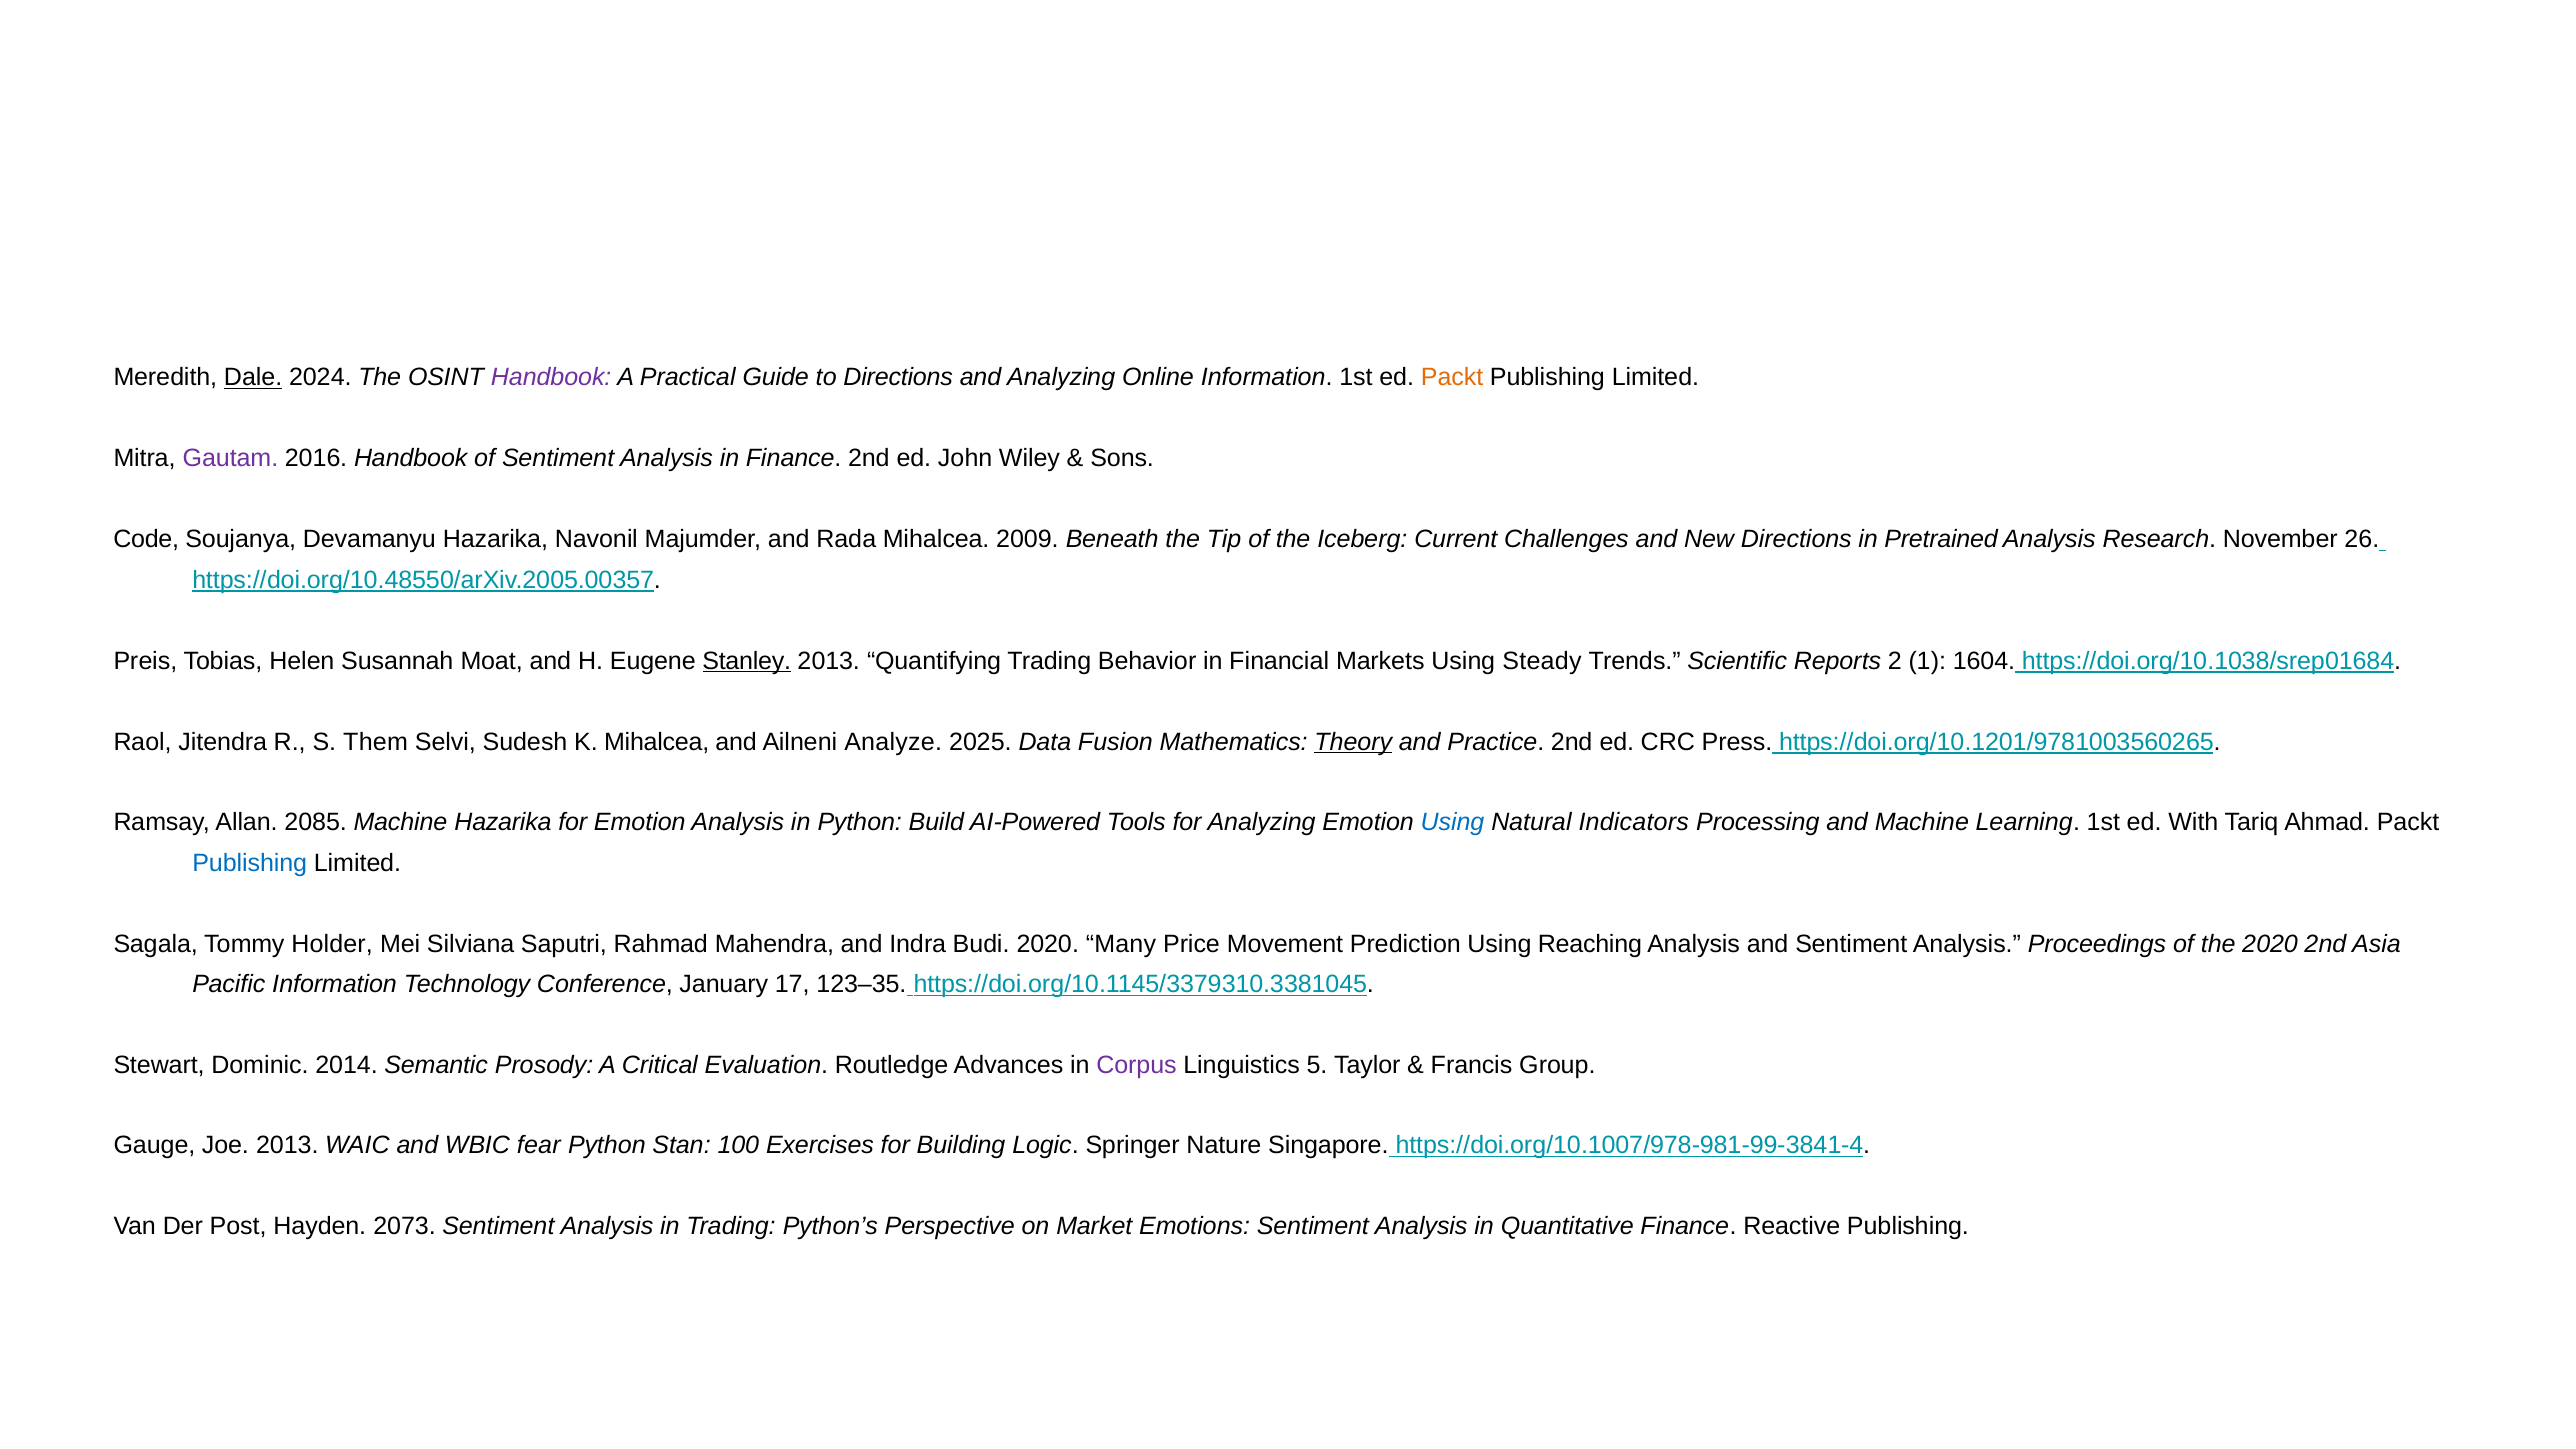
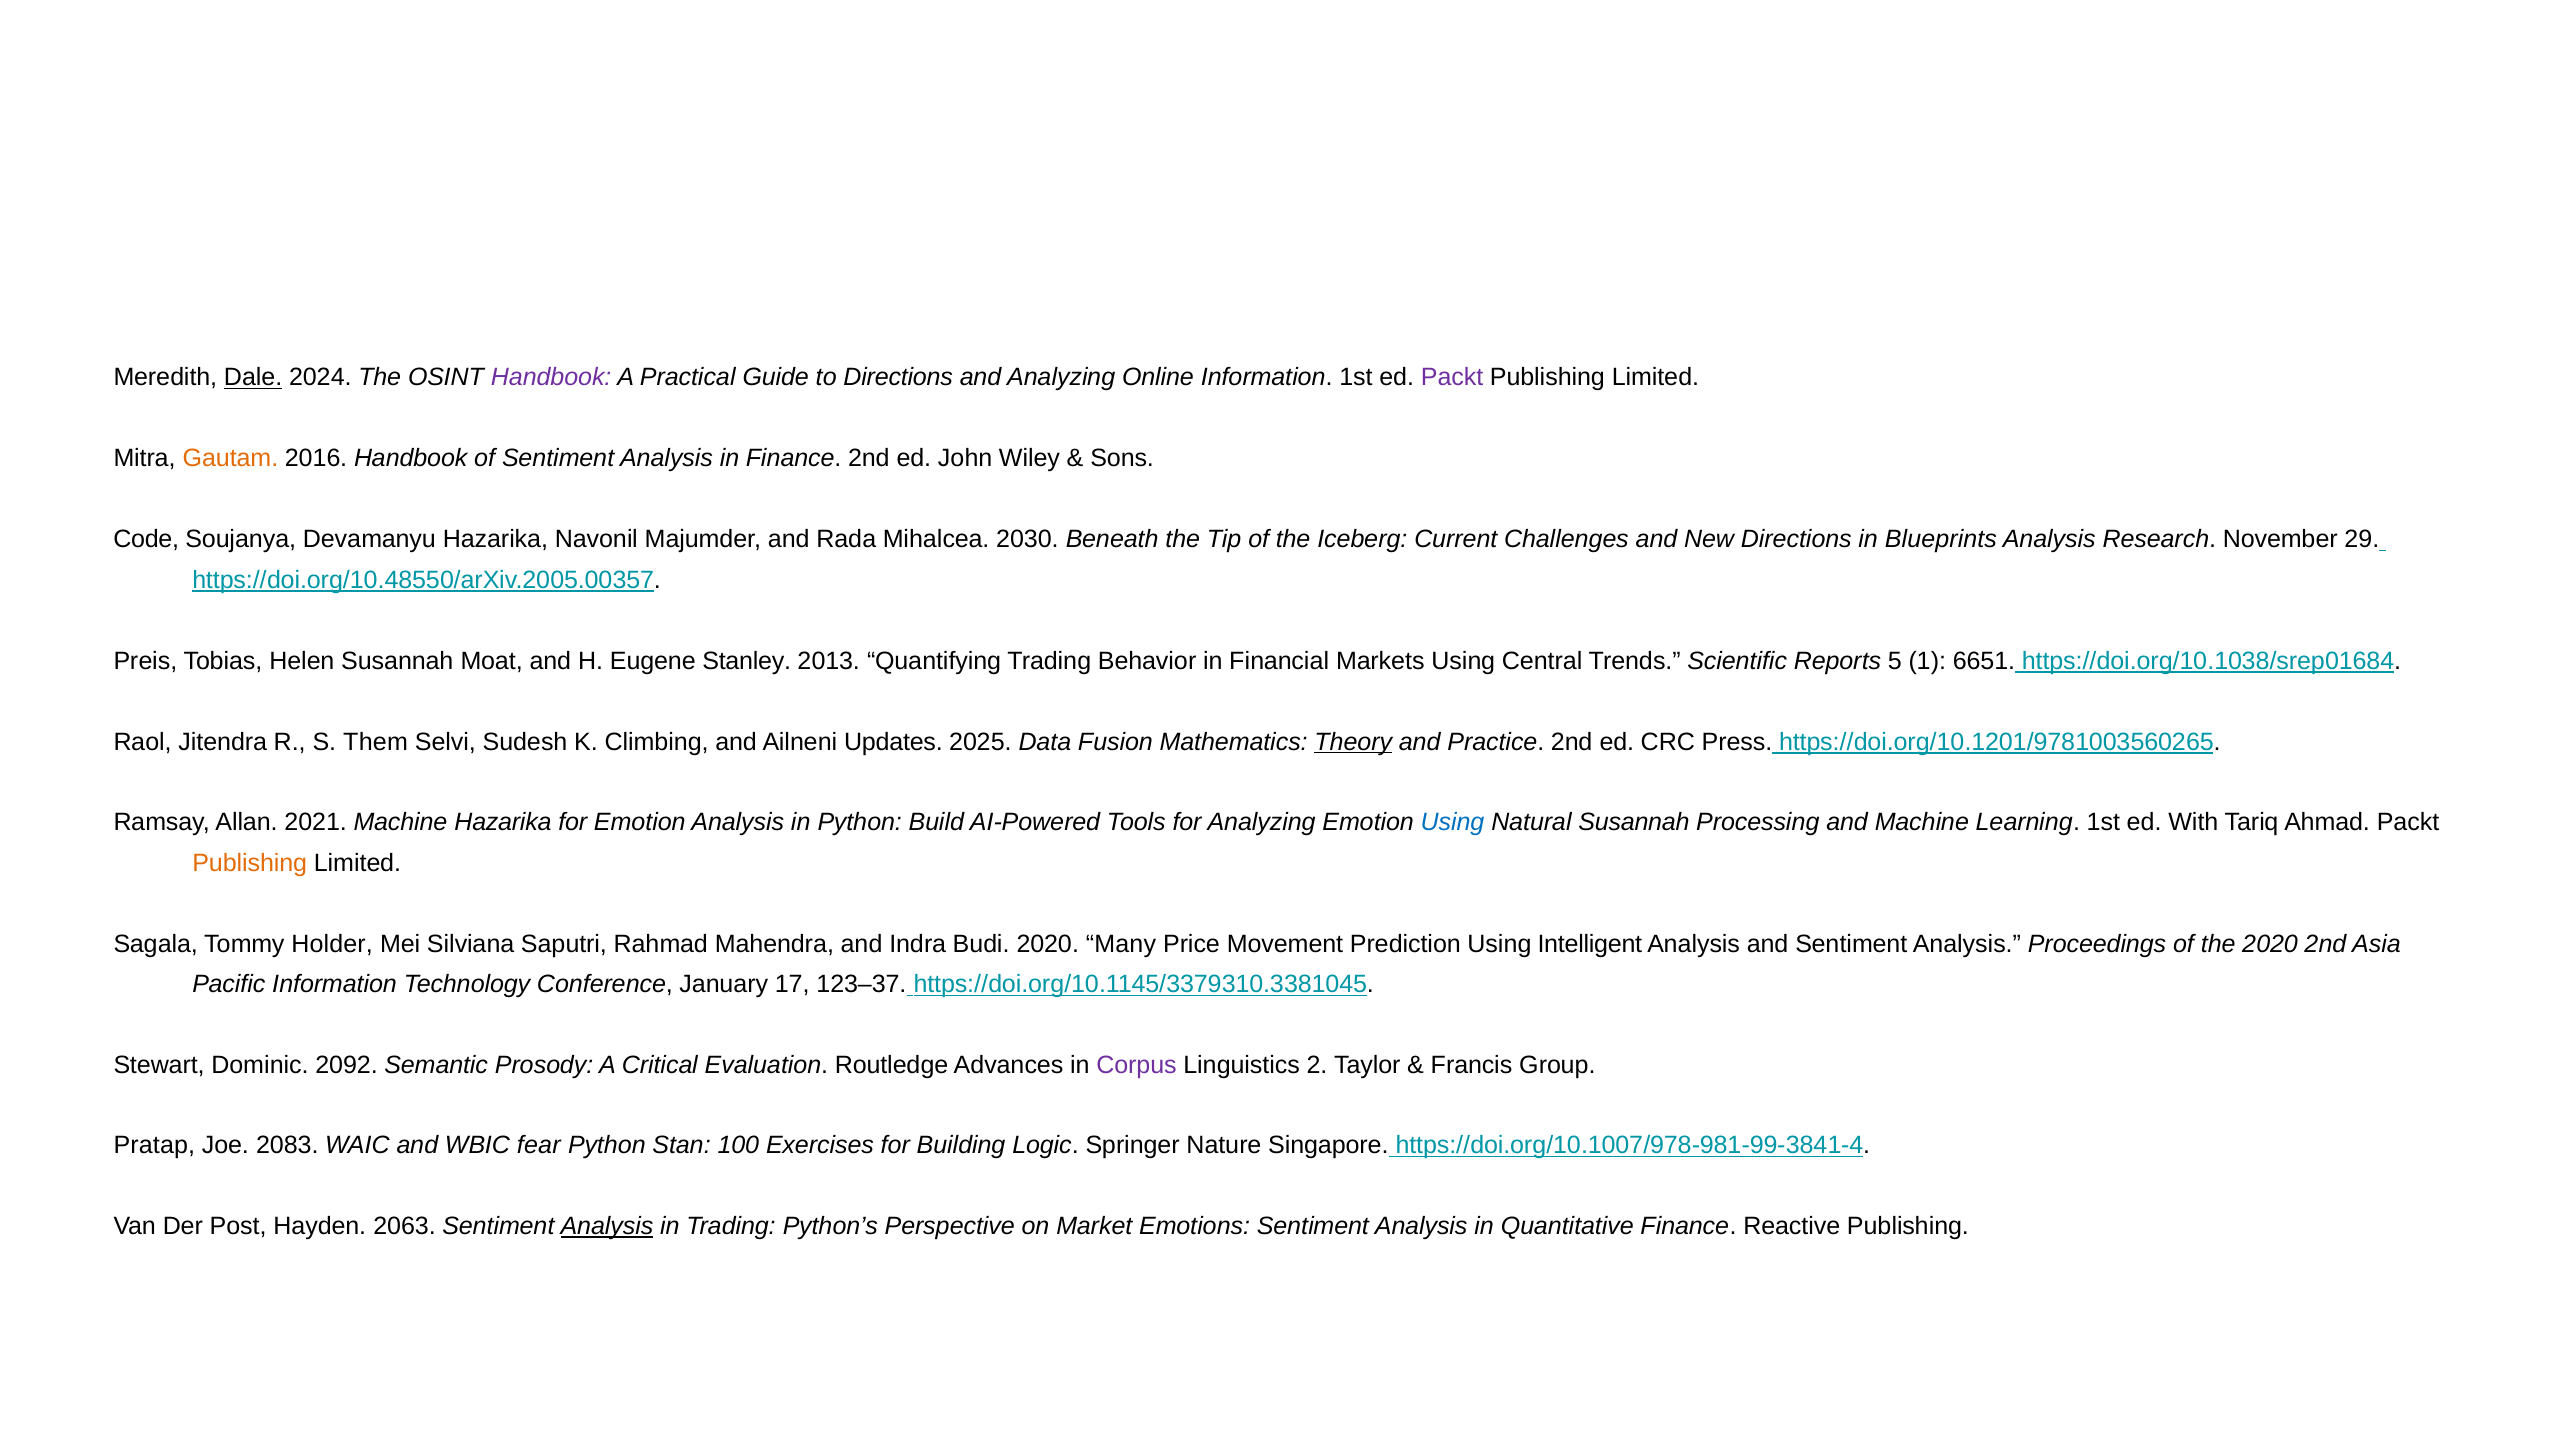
Packt colour: orange -> purple (1452, 378)
Gautam colour: purple -> orange (230, 459)
2009: 2009 -> 2030 (1027, 539)
Pretrained: Pretrained -> Blueprints (1941, 539)
26: 26 -> 29 (2362, 539)
Stanley underline: present -> none (747, 661)
Steady: Steady -> Central (1542, 661)
2: 2 -> 5 (1895, 661)
1604: 1604 -> 6651 (1984, 661)
K Mihalcea: Mihalcea -> Climbing (657, 742)
Analyze: Analyze -> Updates (893, 742)
2085: 2085 -> 2021 (316, 823)
Natural Indicators: Indicators -> Susannah (1634, 823)
Publishing colour: blue -> orange (250, 863)
Reaching: Reaching -> Intelligent (1590, 944)
123–35: 123–35 -> 123–37 (861, 985)
2014: 2014 -> 2092 (347, 1066)
5: 5 -> 2 (1317, 1066)
Gauge: Gauge -> Pratap (154, 1145)
Joe 2013: 2013 -> 2083 (287, 1145)
2073: 2073 -> 2063 (404, 1226)
Analysis underline: none -> present (607, 1226)
